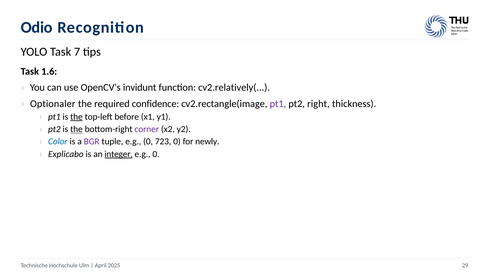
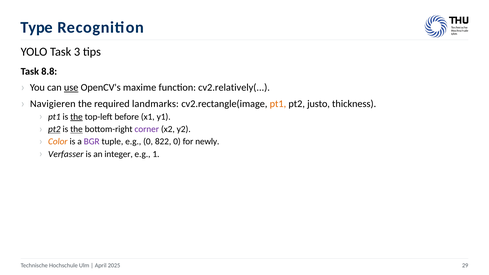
Odio: Odio -> Type (37, 28)
7: 7 -> 3 (77, 52)
1.6: 1.6 -> 8.8 (49, 72)
use underline: none -> present (71, 88)
invidunt: invidunt -> maxime (140, 88)
Optionaler: Optionaler -> Navigieren (53, 104)
confidence: confidence -> landmarks (155, 104)
pt1 colour: purple -> orange (278, 104)
right: right -> justo (319, 104)
pt2 underline: none -> present (54, 129)
Color colour: blue -> orange (58, 142)
723: 723 -> 822 (163, 142)
Explicabo: Explicabo -> Verfasser (66, 154)
integer underline: present -> none (119, 154)
0: 0 -> 1 (156, 154)
